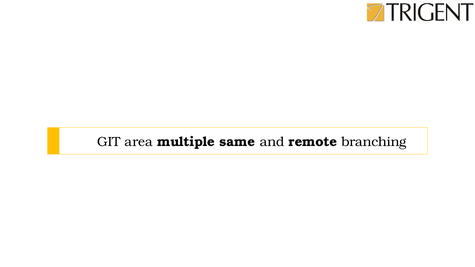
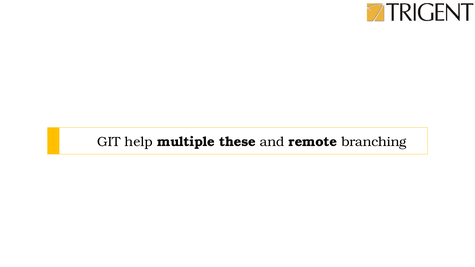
area: area -> help (139, 142)
same: same -> these (237, 142)
